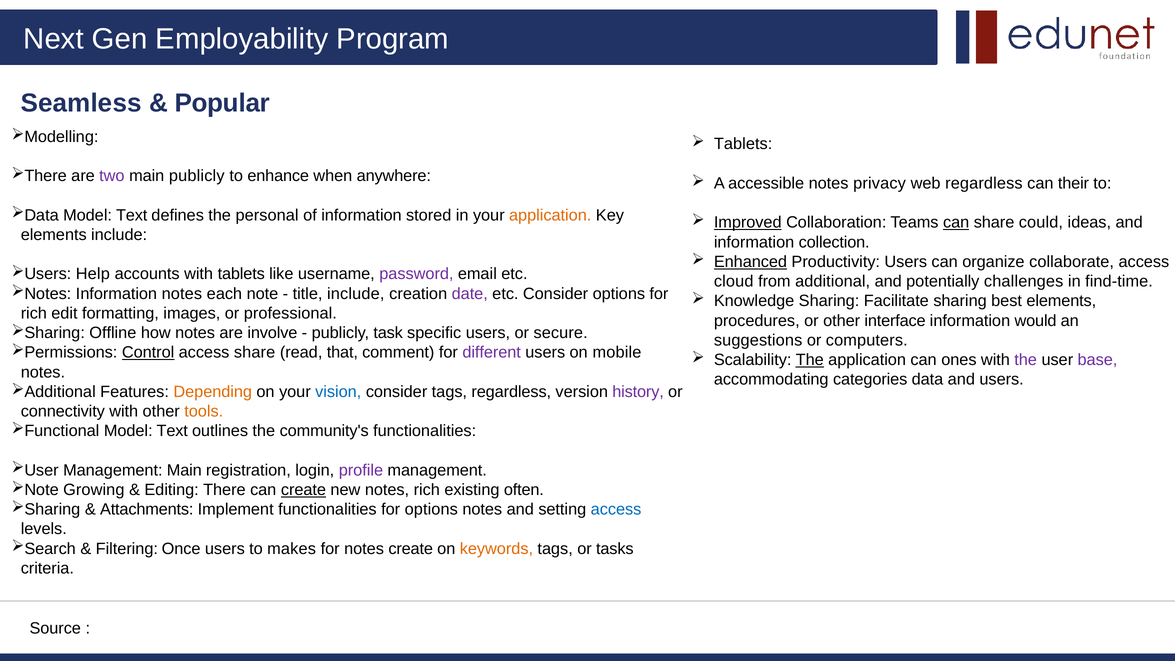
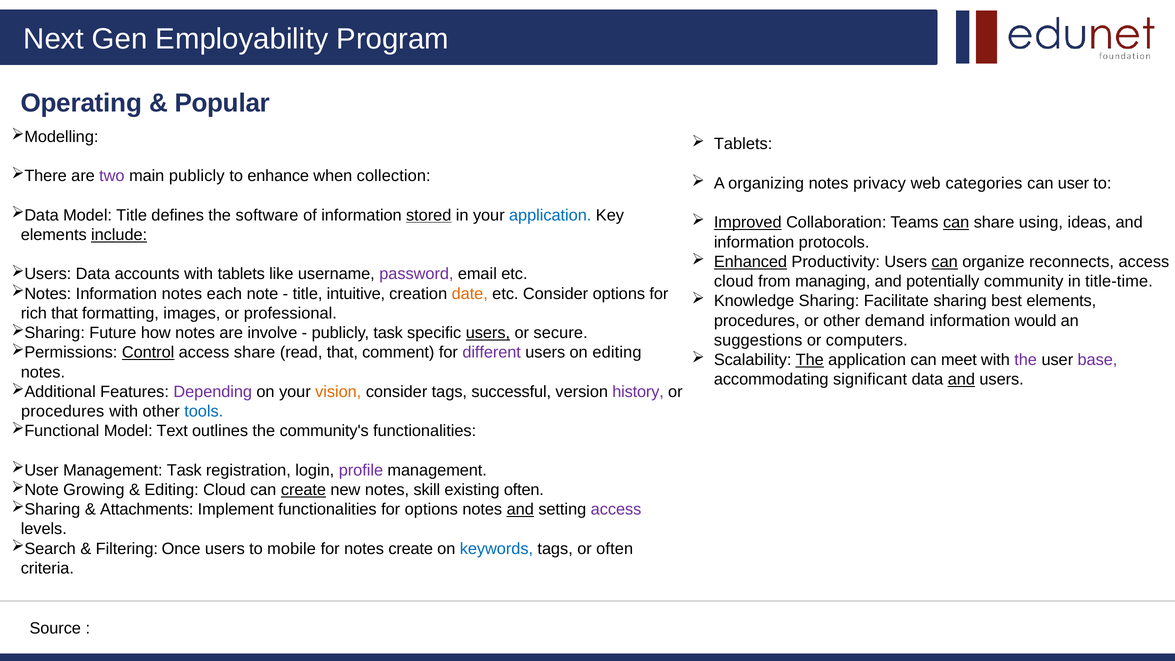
Seamless: Seamless -> Operating (81, 103)
anywhere: anywhere -> collection (394, 176)
accessible: accessible -> organizing (766, 183)
web regardless: regardless -> categories (984, 183)
can their: their -> user (1074, 183)
Text: Text -> Title (132, 215)
personal: personal -> software (267, 215)
stored underline: none -> present (429, 215)
application colour: orange -> blue (550, 215)
could: could -> using (1041, 223)
include underline: none -> present (119, 235)
collection: collection -> protocols (834, 242)
can underline: none -> present (945, 262)
collaborate: collaborate -> reconnects (1072, 262)
Help: Help -> Data (93, 274)
additional: additional -> managing (833, 281)
challenges: challenges -> community (1024, 281)
find-time: find-time -> title-time (1119, 281)
title include: include -> intuitive (356, 294)
date colour: purple -> orange (470, 294)
rich edit: edit -> that (65, 313)
interface: interface -> demand (895, 321)
Offline: Offline -> Future (113, 333)
users underline: none -> present (488, 333)
on mobile: mobile -> editing (617, 353)
ones: ones -> meet (959, 360)
categories: categories -> significant (870, 379)
and underline: none -> present (961, 379)
Depending colour: orange -> purple (213, 392)
vision colour: blue -> orange (338, 392)
tags regardless: regardless -> successful (511, 392)
connectivity: connectivity -> procedures (63, 411)
tools colour: orange -> blue (204, 411)
Management Main: Main -> Task (184, 470)
Editing There: There -> Cloud (224, 490)
notes rich: rich -> skill (427, 490)
and underline: none -> present (520, 509)
access colour: blue -> purple (616, 509)
makes: makes -> mobile (292, 549)
keywords colour: orange -> blue (496, 549)
or tasks: tasks -> often (615, 549)
